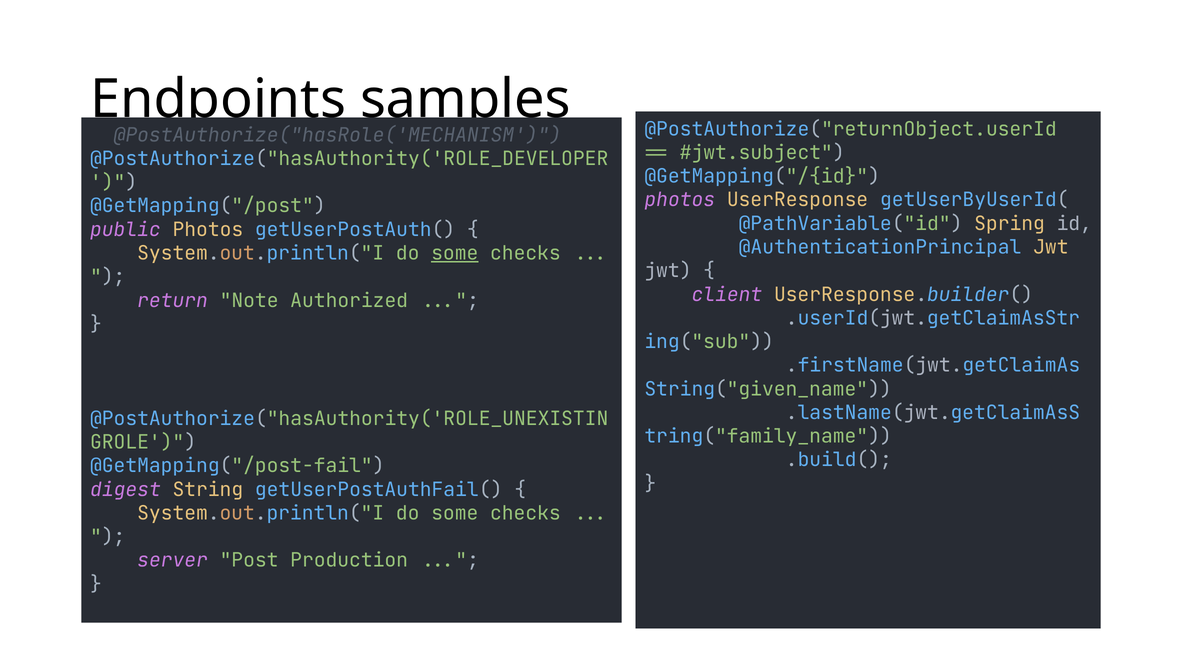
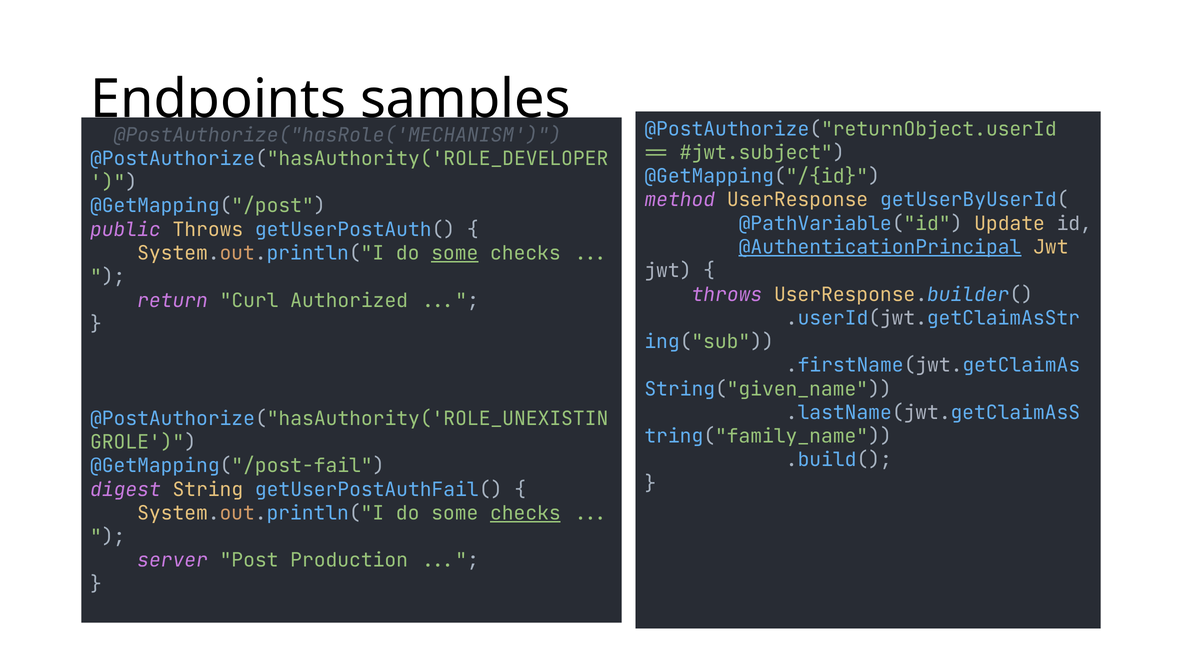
photos: photos -> method (680, 200)
Spring: Spring -> Update (1010, 224)
public Photos: Photos -> Throws (208, 230)
@AuthenticationPrincipal underline: none -> present (880, 247)
client: client -> throws (727, 294)
Note: Note -> Curl (249, 300)
checks underline: none -> present (525, 513)
